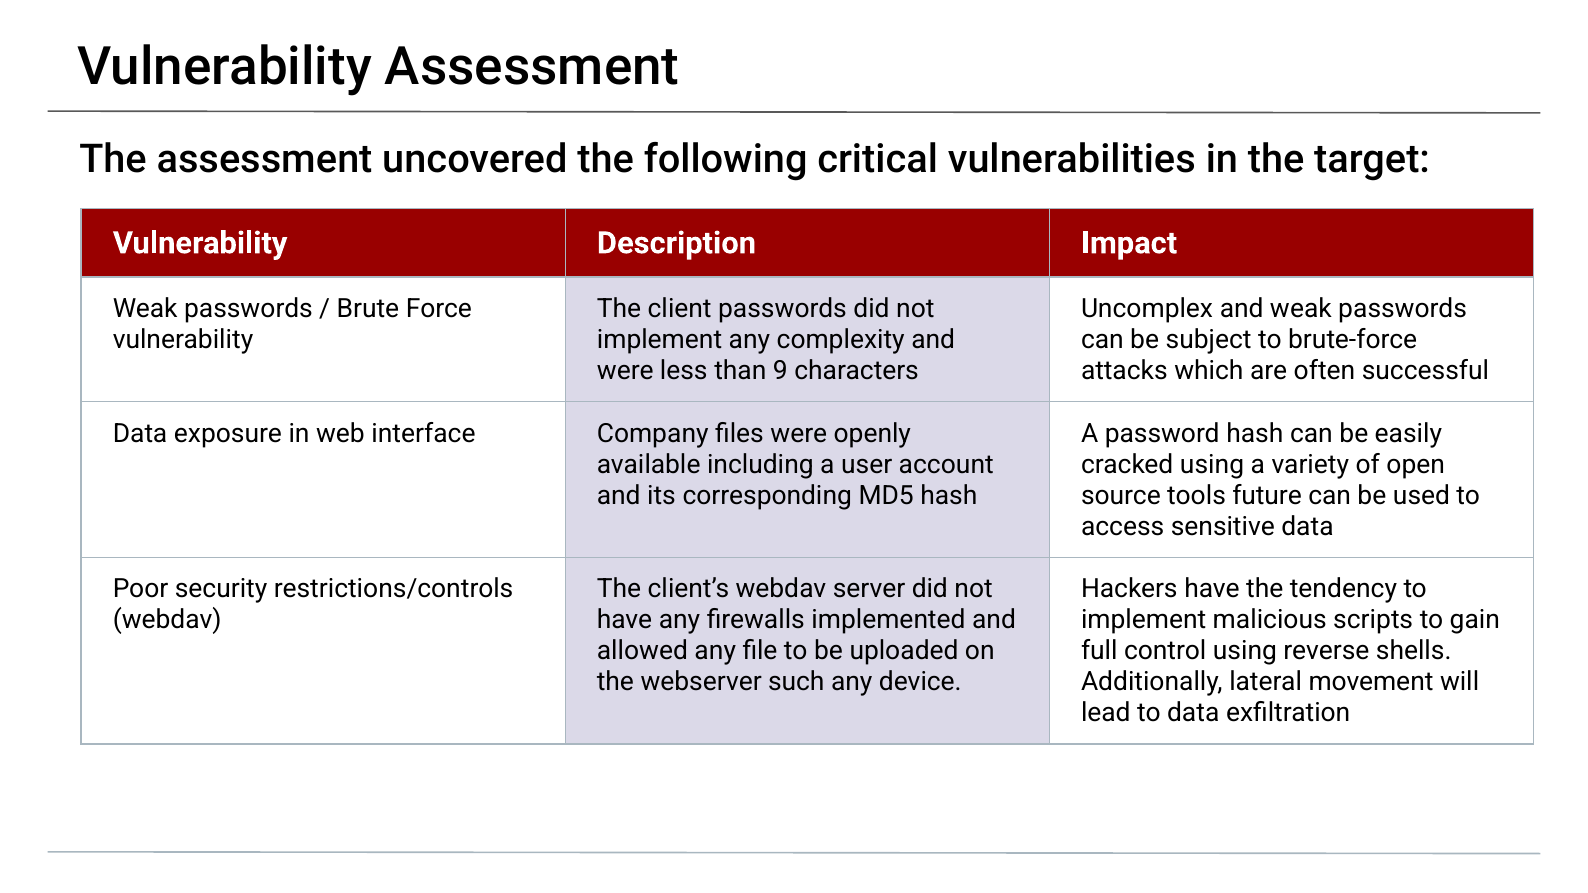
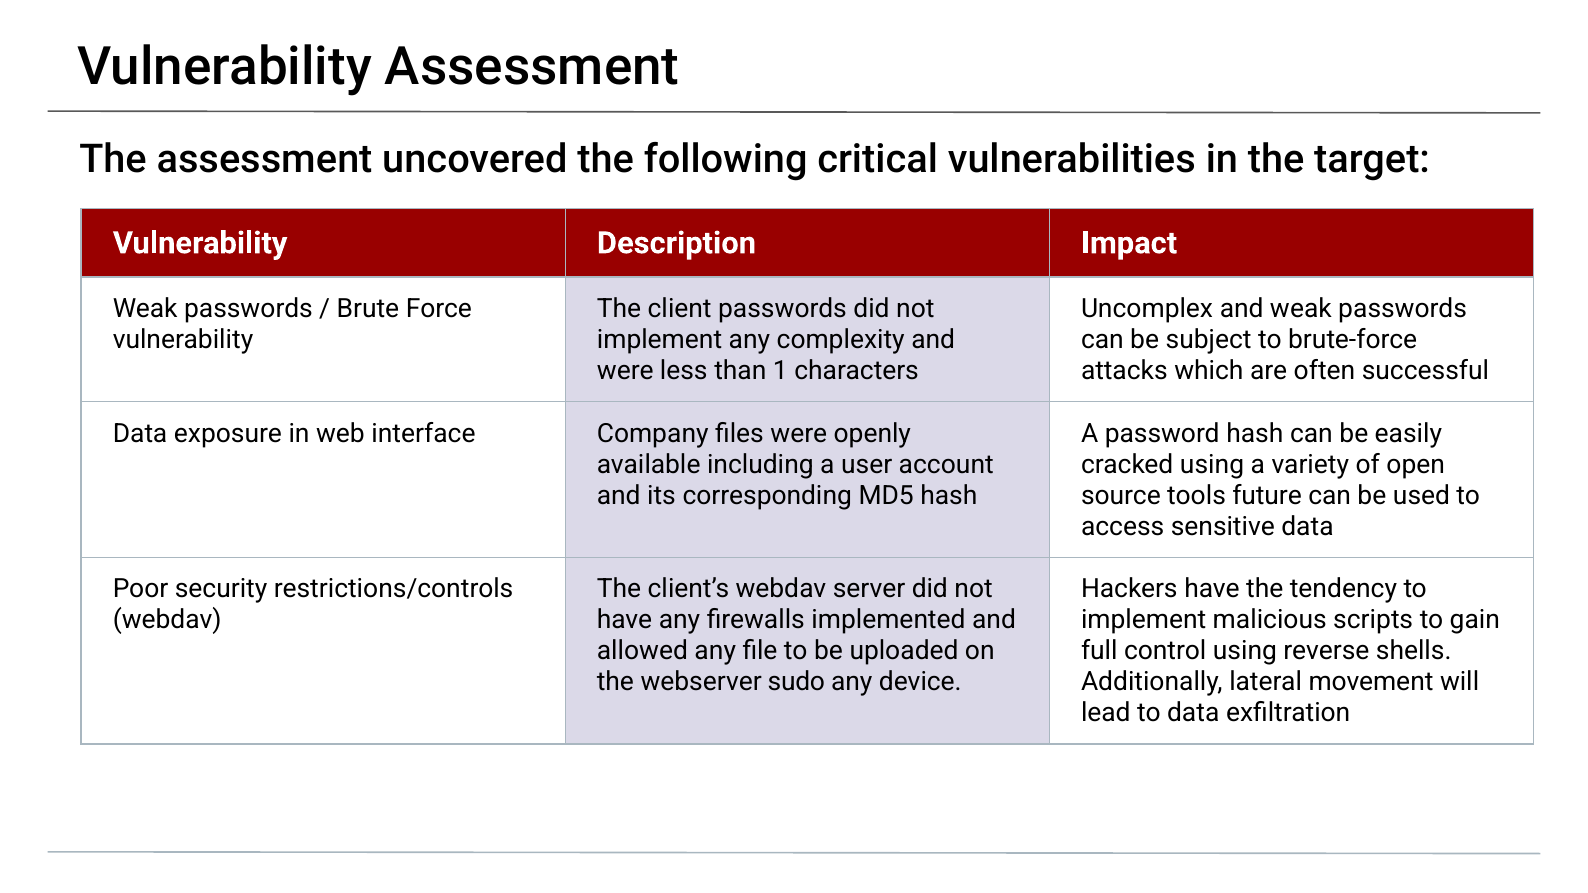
9: 9 -> 1 (780, 371)
such: such -> sudo (796, 682)
